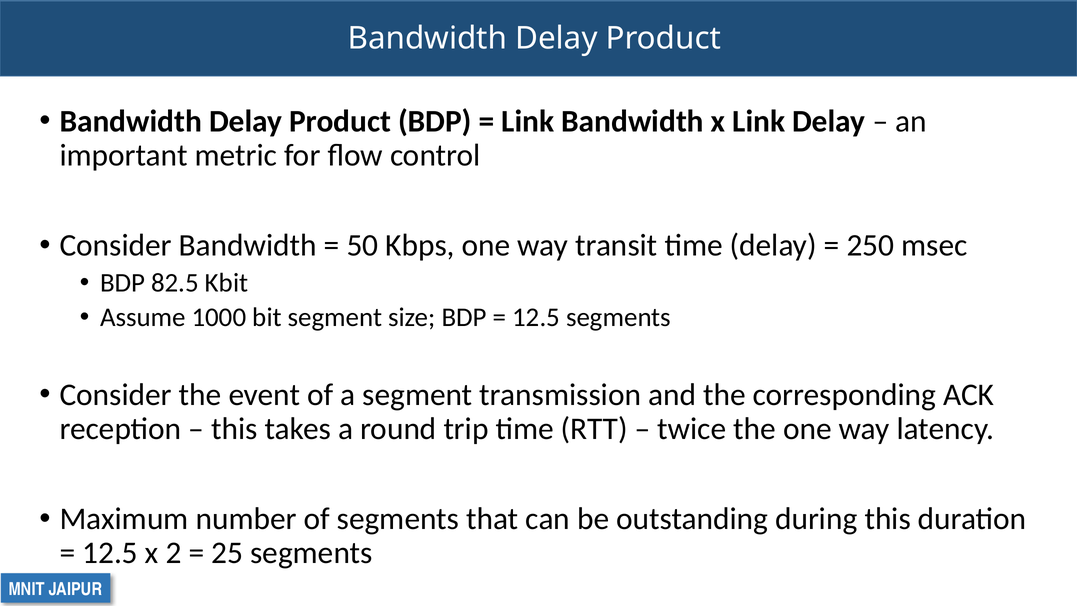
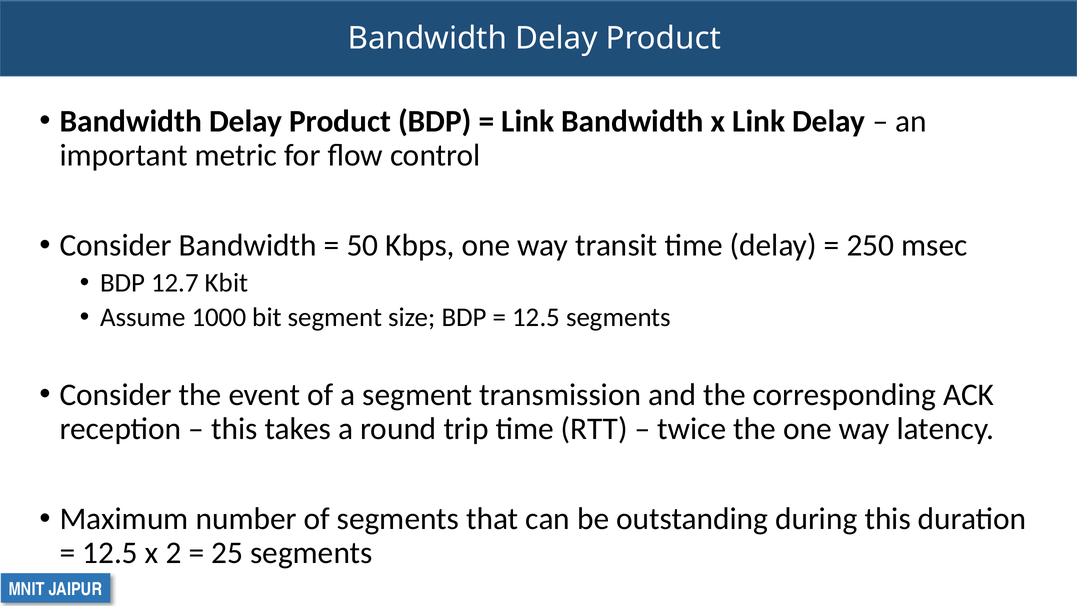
82.5: 82.5 -> 12.7 (175, 283)
